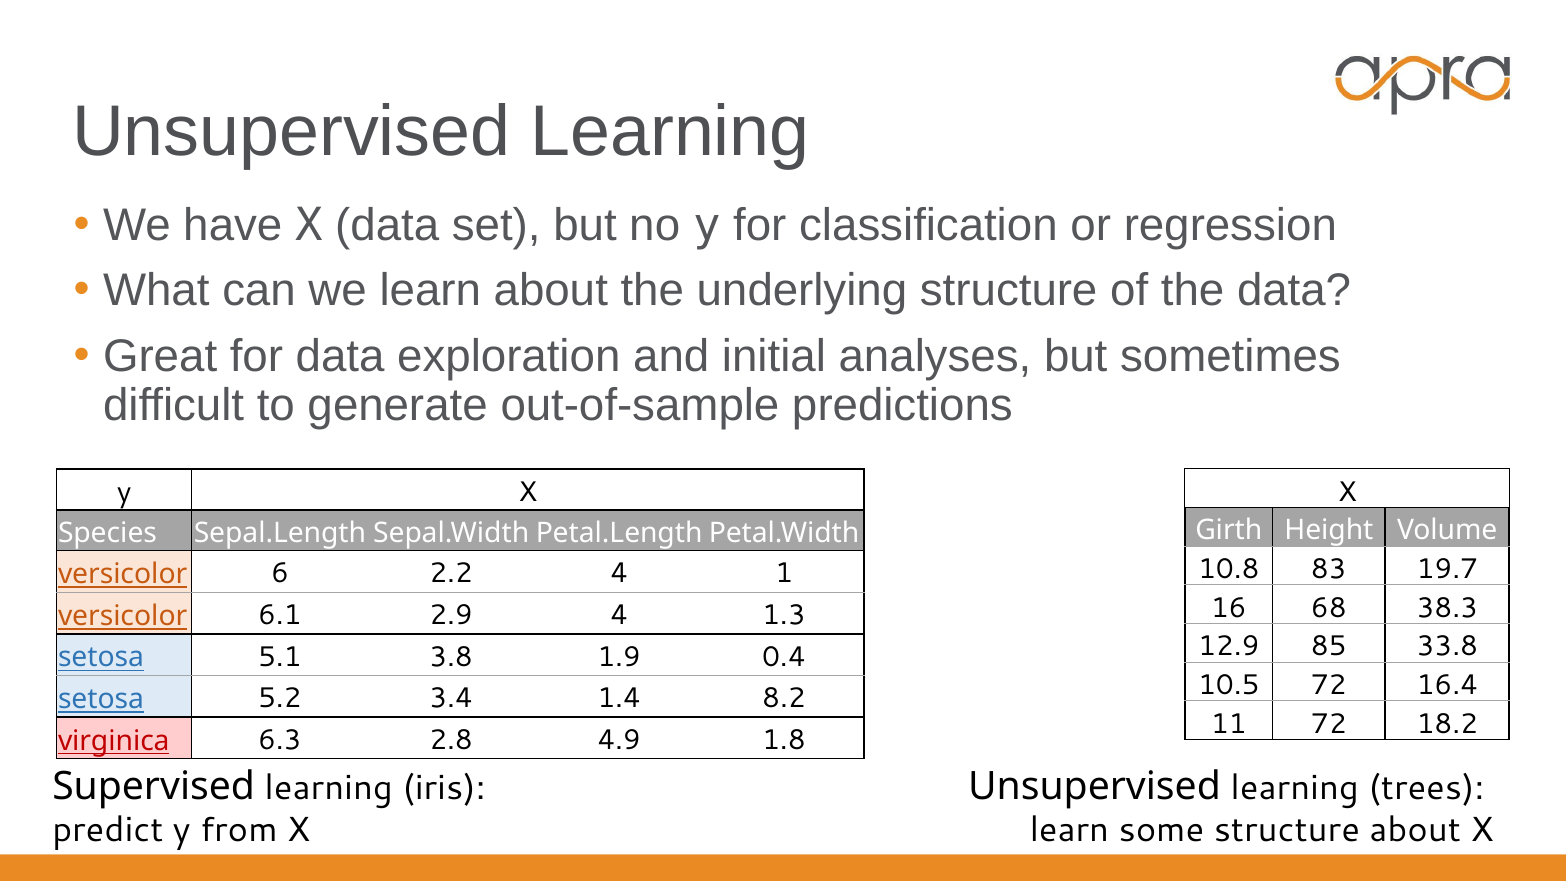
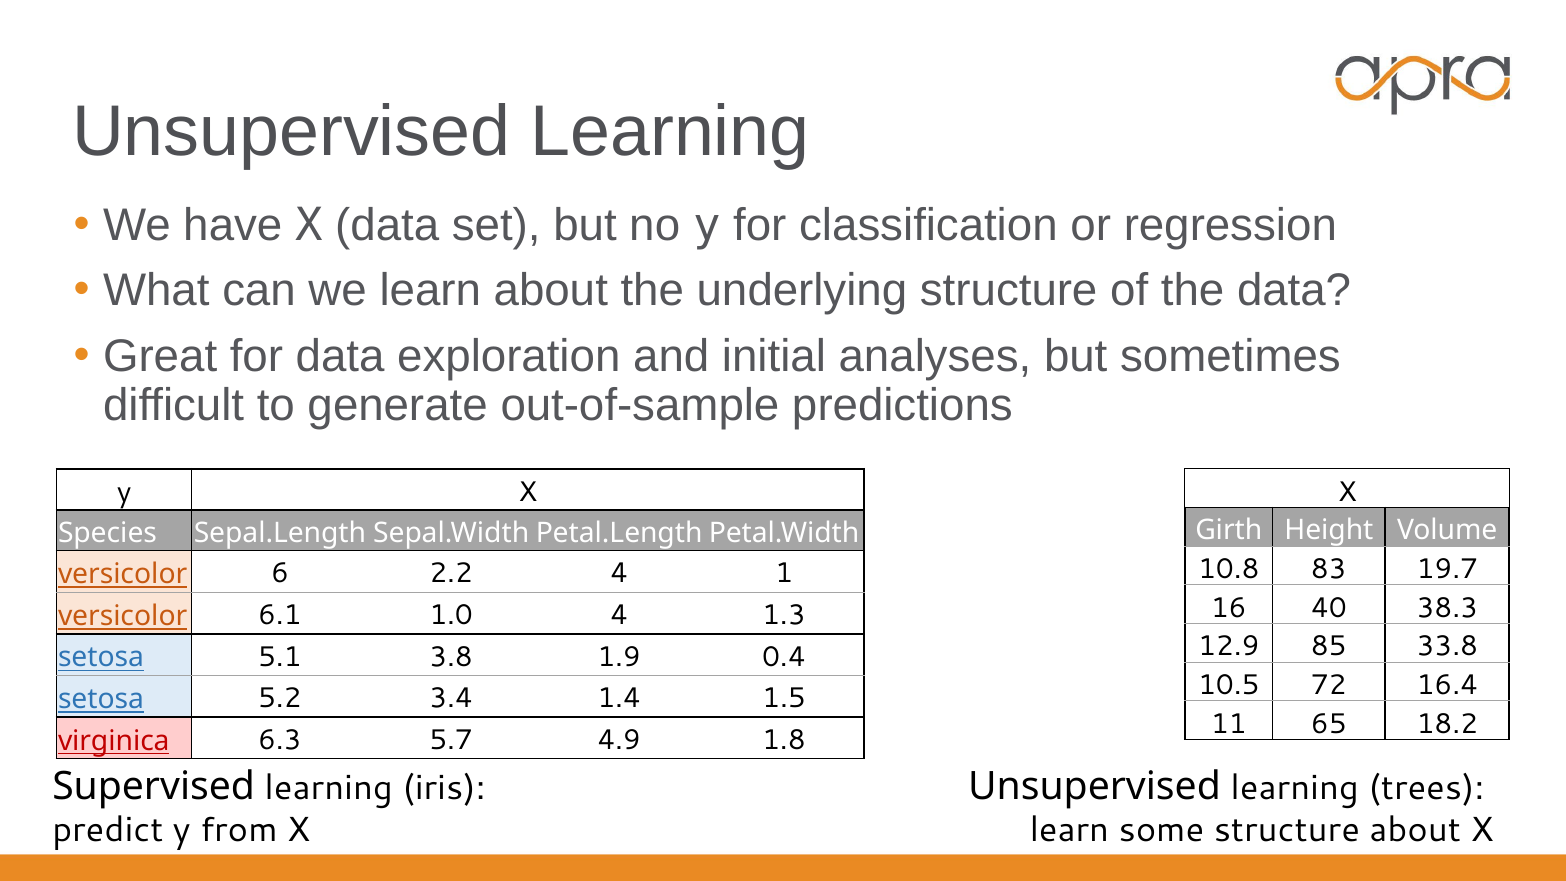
68: 68 -> 40 (1329, 608)
2.9: 2.9 -> 1.0 (451, 615)
8.2: 8.2 -> 1.5 (784, 698)
11 72: 72 -> 65 (1329, 724)
2.8: 2.8 -> 5.7 (451, 740)
